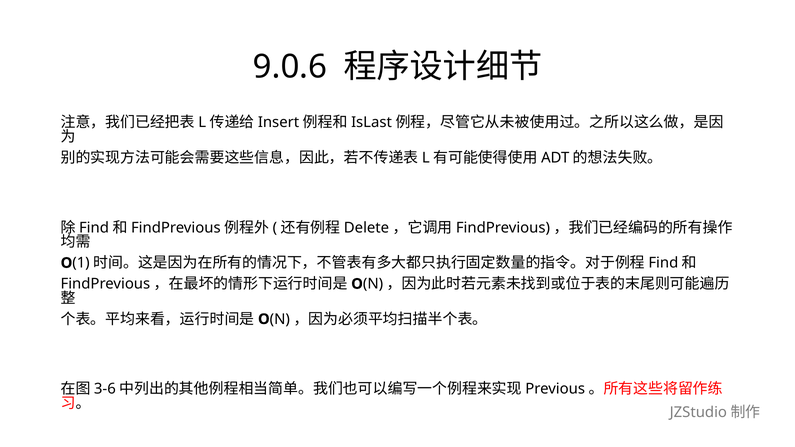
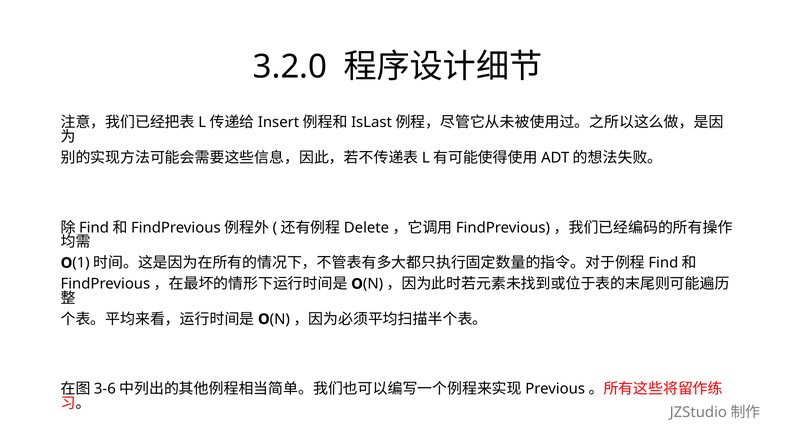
9.0.6: 9.0.6 -> 3.2.0 (290, 67)
